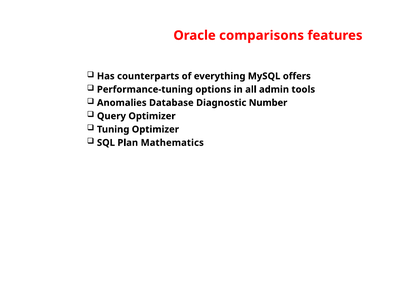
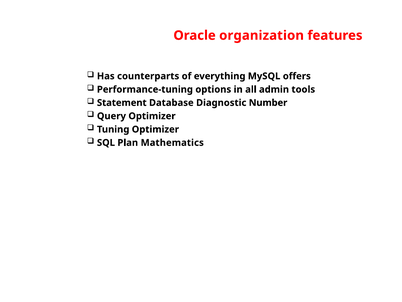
comparisons: comparisons -> organization (262, 35)
Anomalies: Anomalies -> Statement (122, 103)
